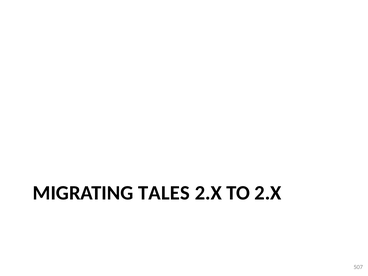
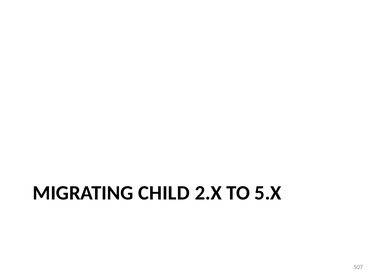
TALES: TALES -> CHILD (164, 193)
TO 2.X: 2.X -> 5.X (268, 193)
